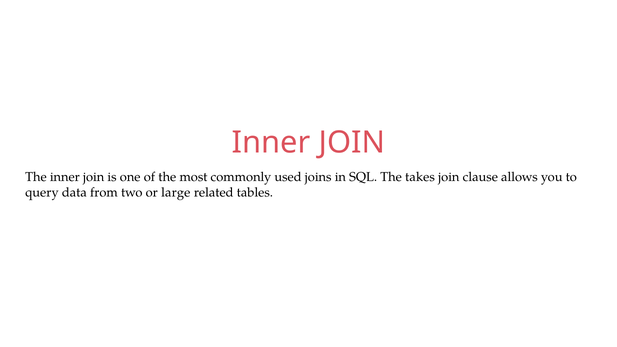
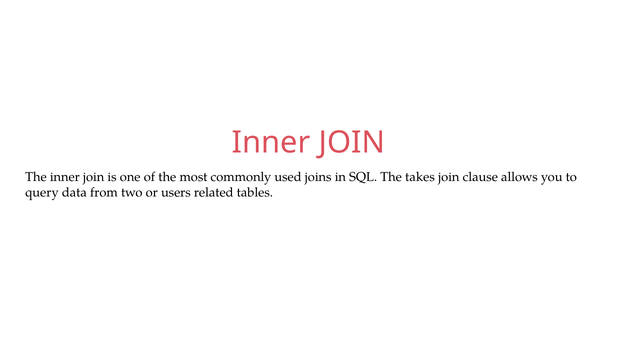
large: large -> users (176, 192)
